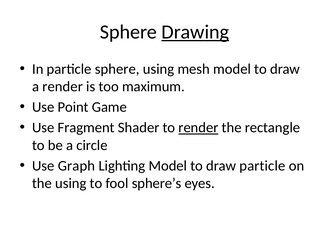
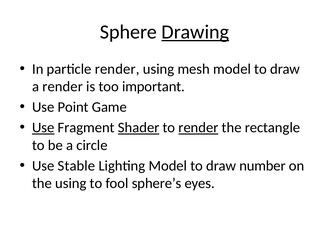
particle sphere: sphere -> render (117, 69)
maximum: maximum -> important (153, 87)
Use underline: none -> present (43, 128)
Shader underline: none -> present (139, 128)
Graph: Graph -> Stable (76, 166)
draw particle: particle -> number (263, 166)
